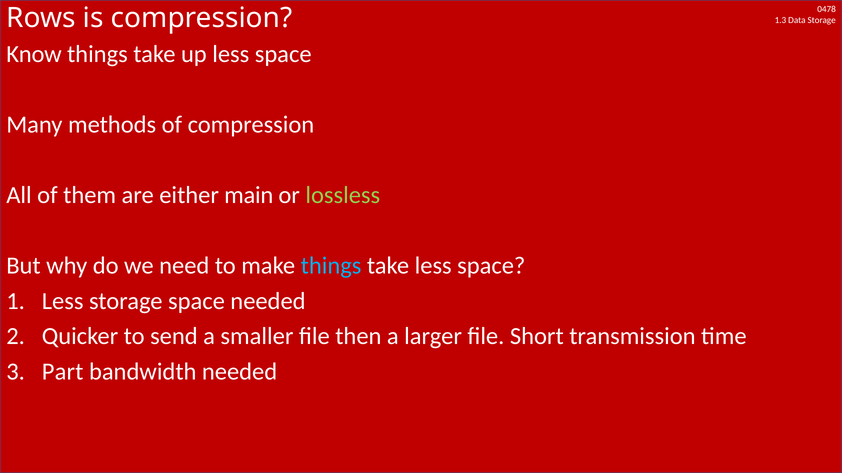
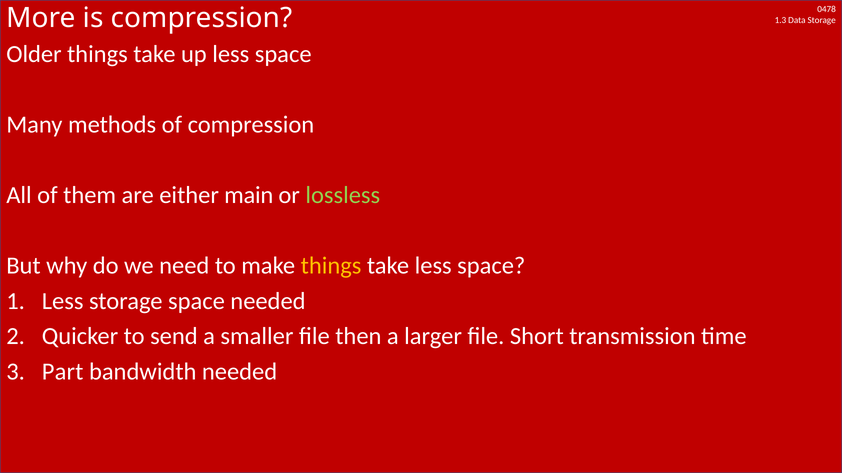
Rows: Rows -> More (41, 18)
Know: Know -> Older (34, 54)
things colour: light blue -> yellow (331, 266)
